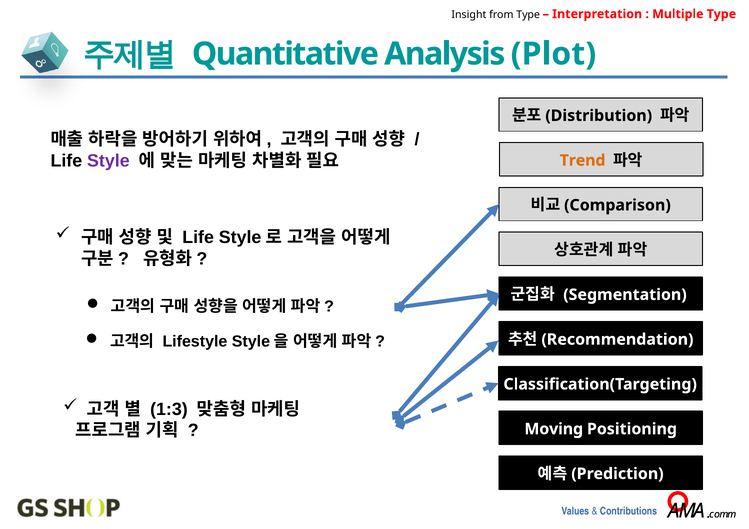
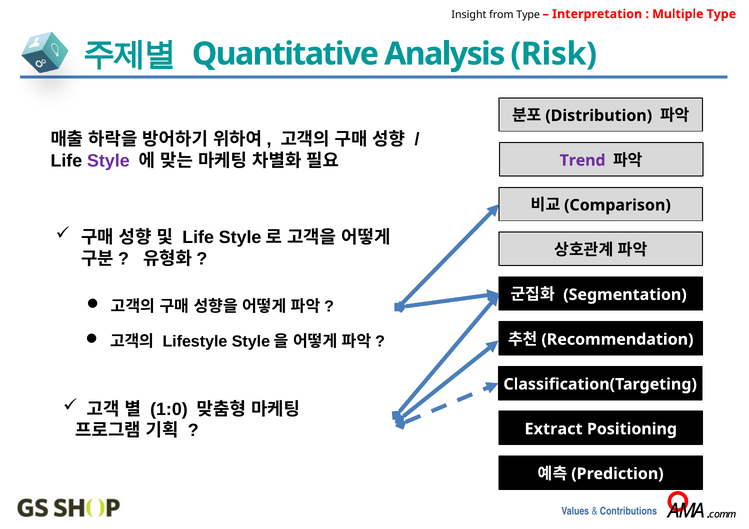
Plot: Plot -> Risk (554, 54)
Trend colour: orange -> purple (583, 161)
1:3: 1:3 -> 1:0 (169, 410)
Moving: Moving -> Extract (554, 430)
